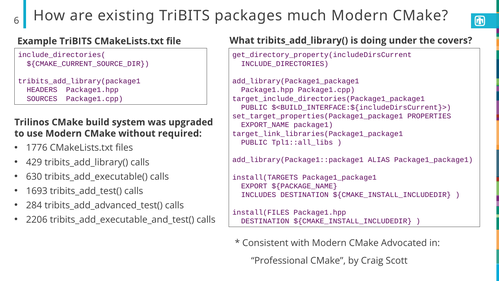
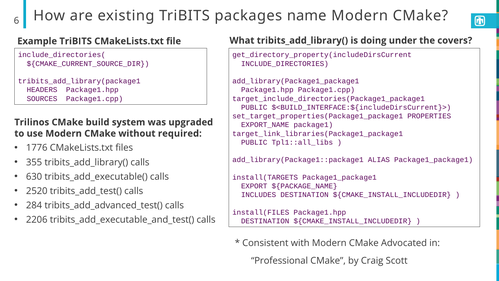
much: much -> name (307, 16)
429: 429 -> 355 (34, 162)
1693: 1693 -> 2520 (37, 191)
